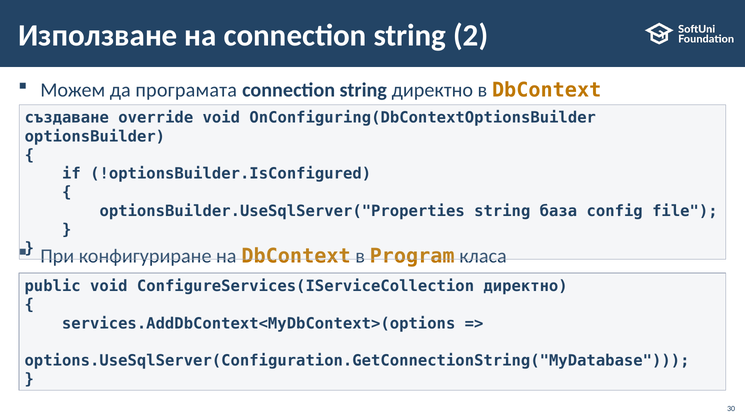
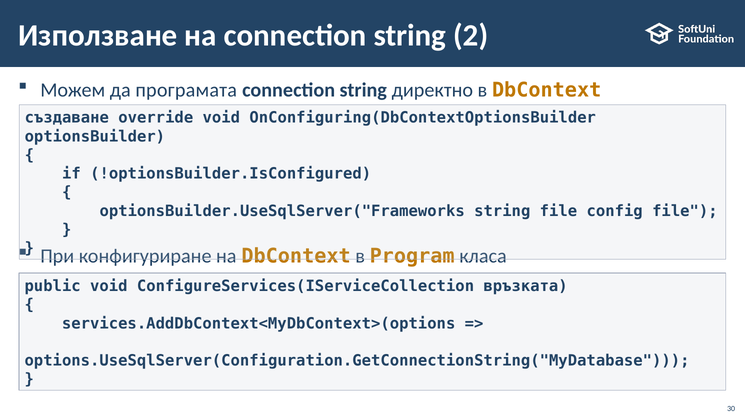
optionsBuilder.UseSqlServer("Properties: optionsBuilder.UseSqlServer("Properties -> optionsBuilder.UseSqlServer("Frameworks (282, 211)
string база: база -> file (558, 211)
ConfigureServices(IServiceCollection директно: директно -> връзката (526, 286)
